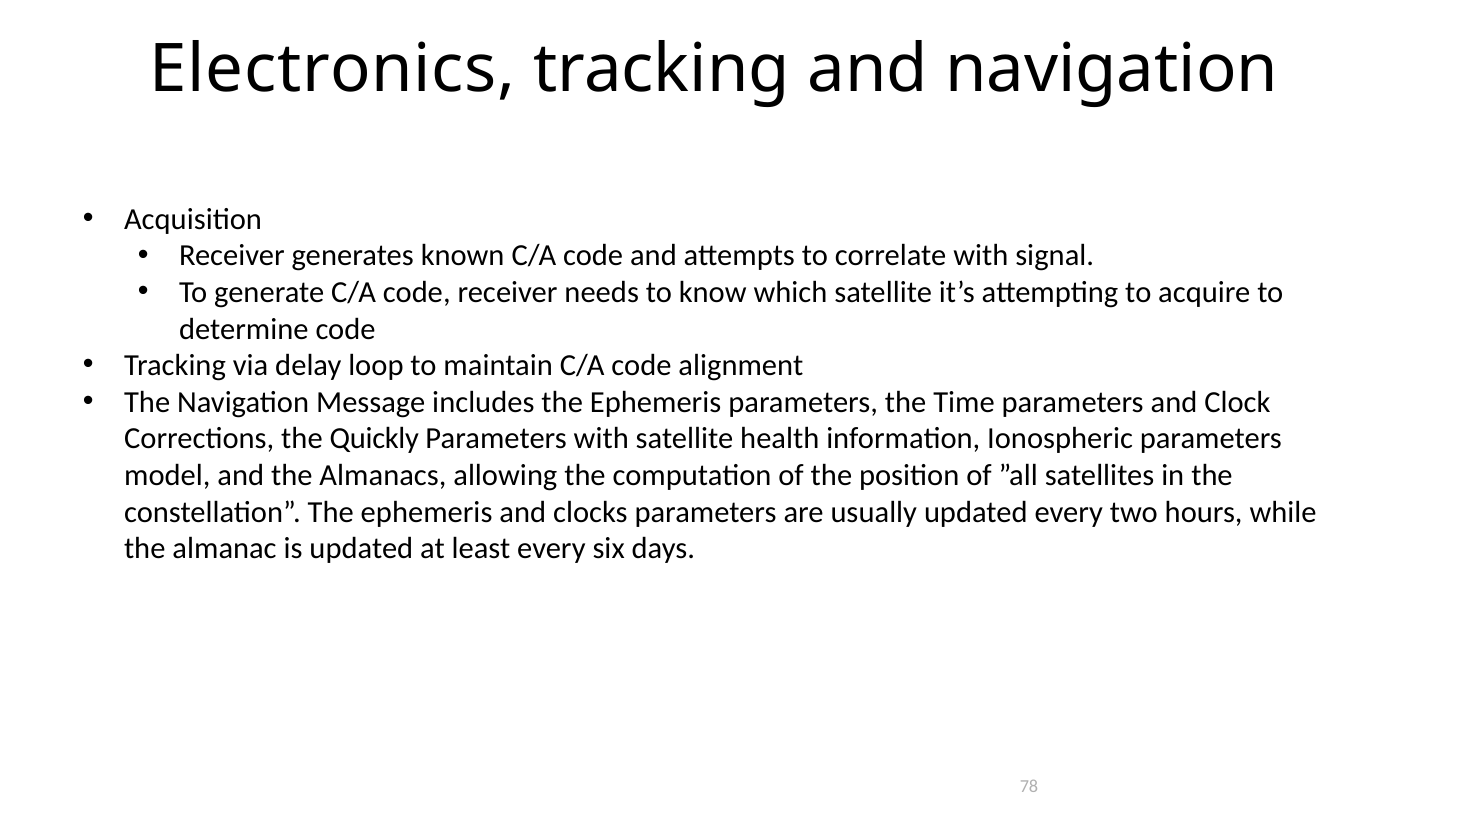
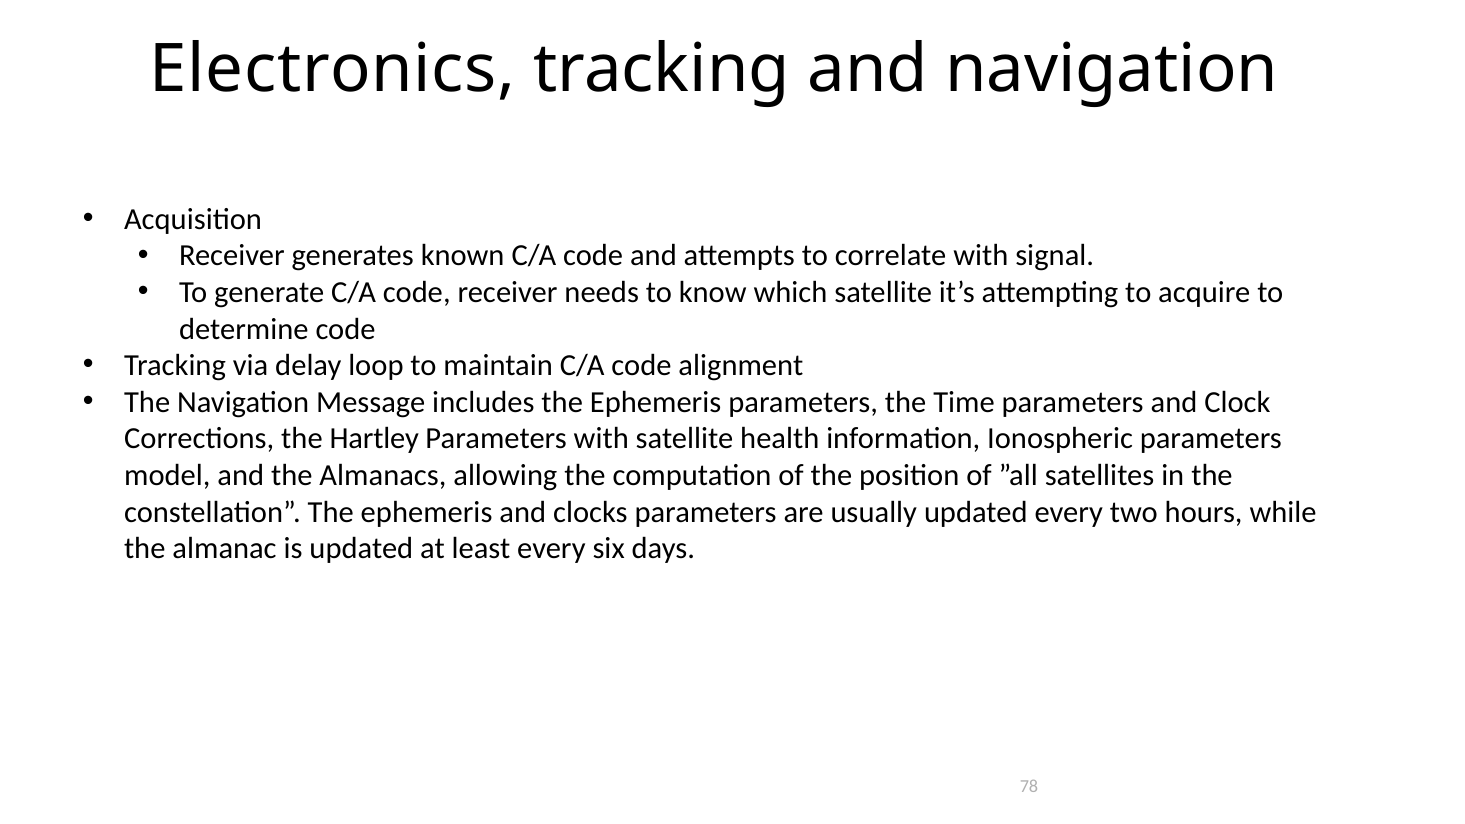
Quickly: Quickly -> Hartley (374, 439)
